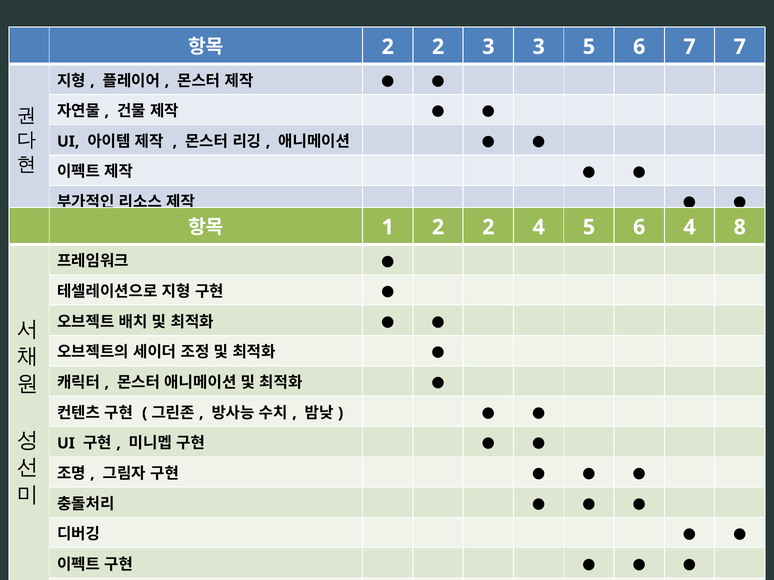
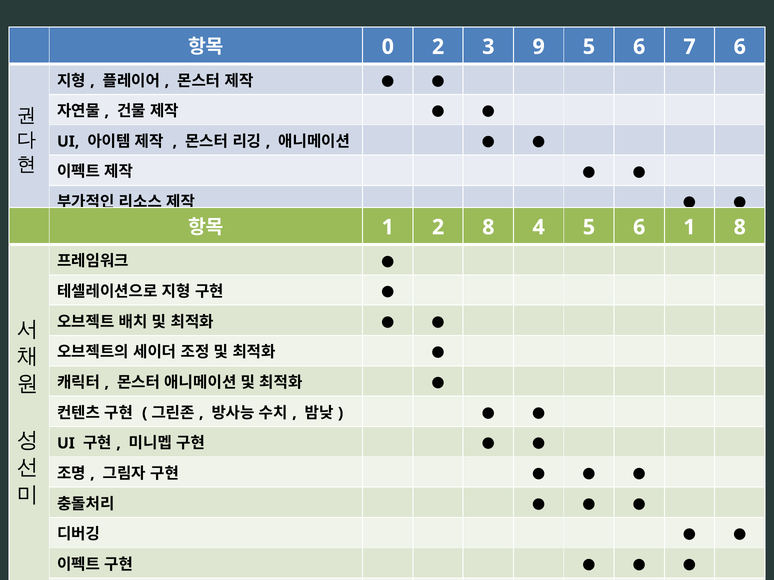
2: 2 -> 0 (388, 47)
3 3: 3 -> 9 (539, 47)
7 7: 7 -> 6 (740, 47)
1 2 2: 2 -> 8 (488, 227)
6 4: 4 -> 1 (689, 227)
